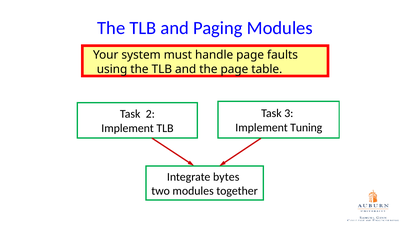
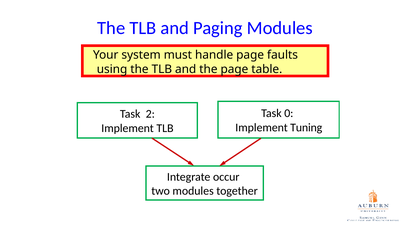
3: 3 -> 0 (289, 113)
bytes: bytes -> occur (226, 177)
